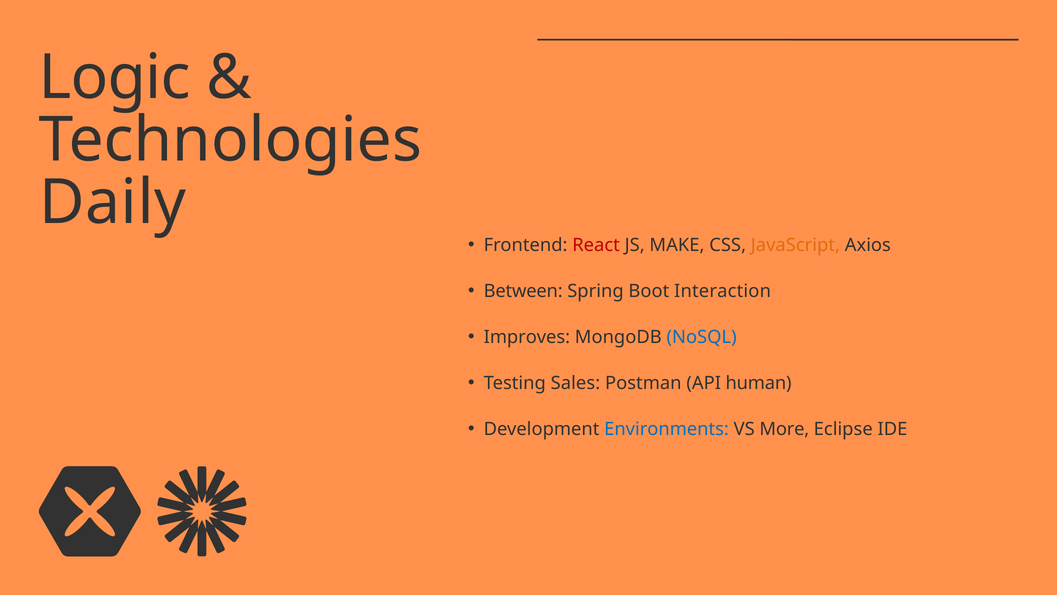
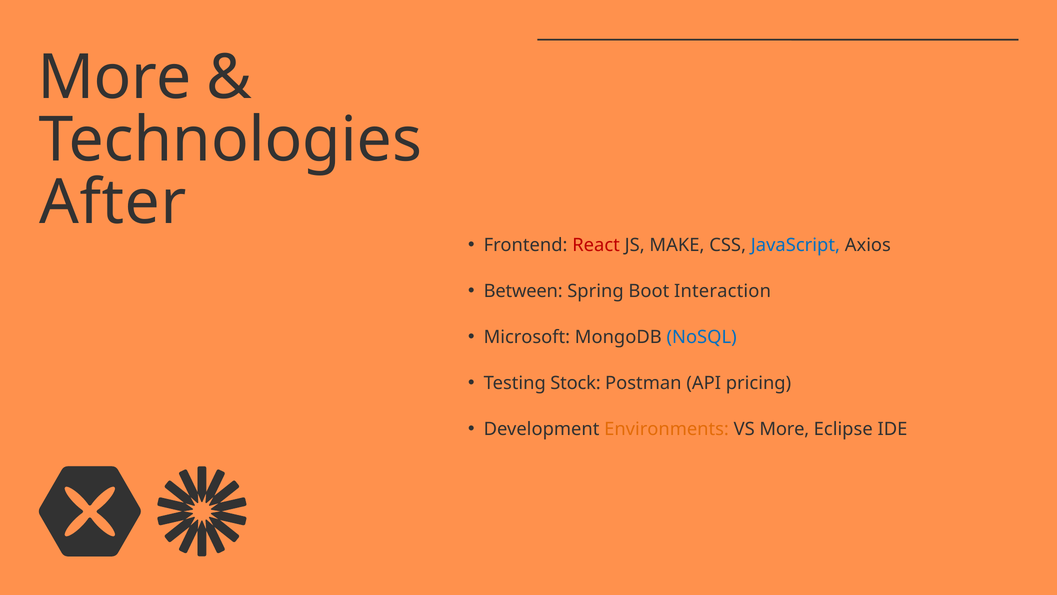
Logic: Logic -> More (115, 78)
Daily: Daily -> After (113, 202)
JavaScript colour: orange -> blue (795, 245)
Improves: Improves -> Microsoft (527, 337)
Sales: Sales -> Stock (576, 383)
human: human -> pricing (758, 383)
Environments colour: blue -> orange (667, 429)
